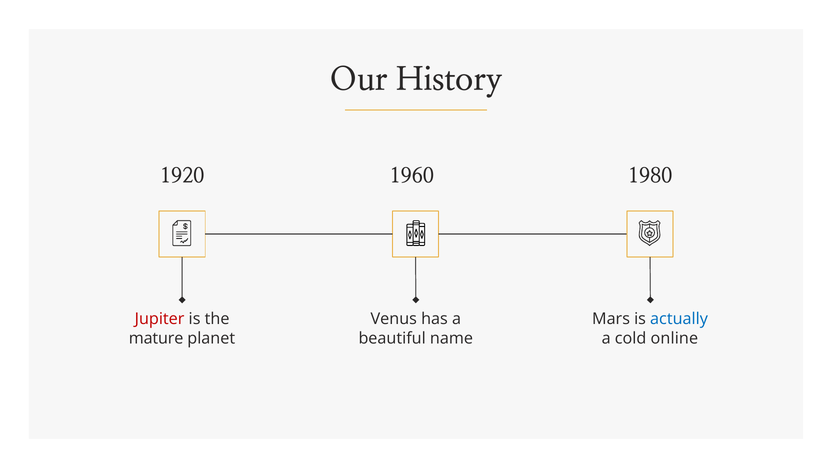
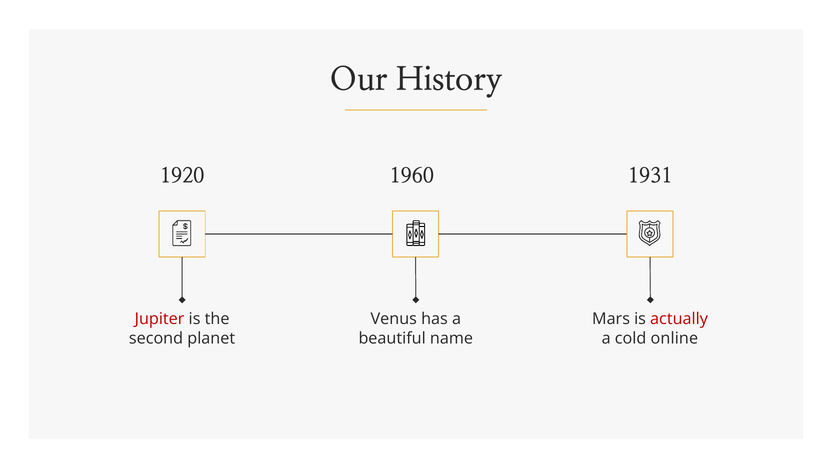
1980: 1980 -> 1931 (650, 176)
actually colour: blue -> red (679, 319)
mature: mature -> second (156, 338)
